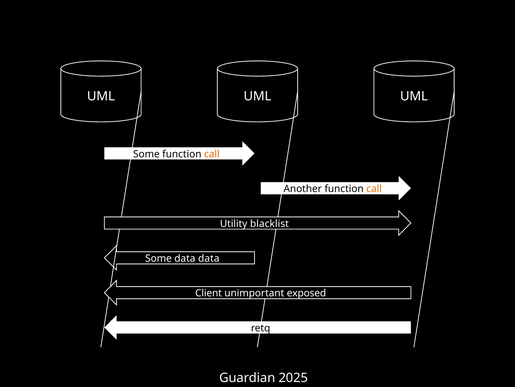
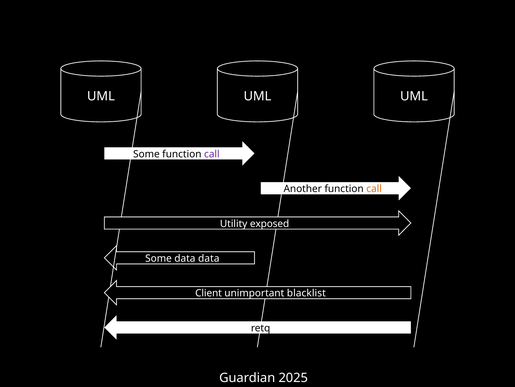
call colour: orange -> purple (212, 154)
blacklist: blacklist -> exposed (270, 223)
exposed: exposed -> blacklist (306, 293)
